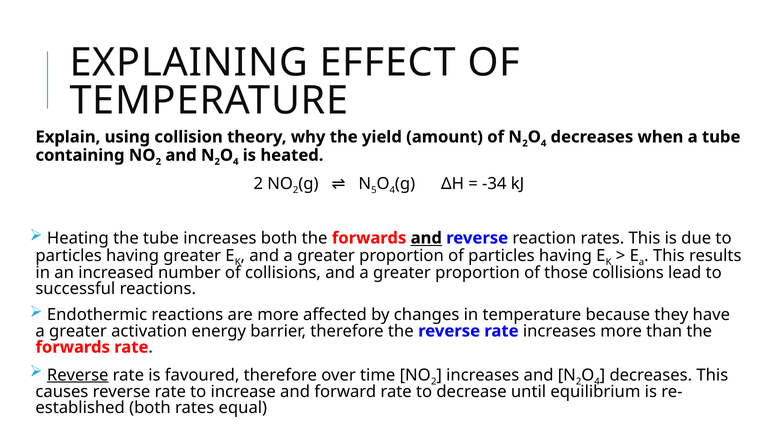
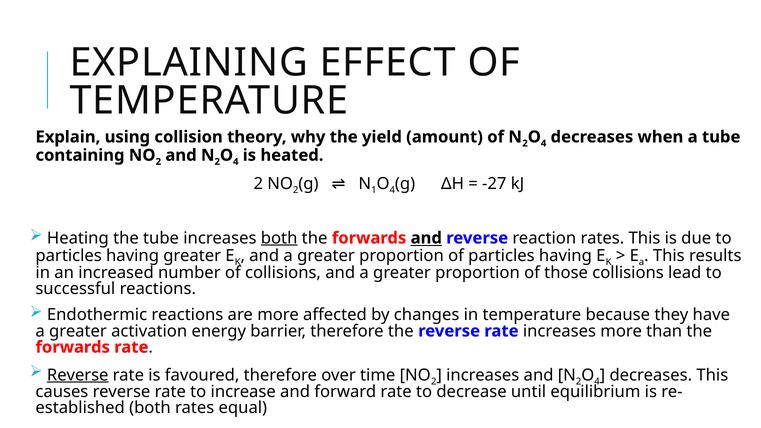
5: 5 -> 1 (374, 190)
-34: -34 -> -27 (494, 184)
both underline: none -> present (279, 238)
